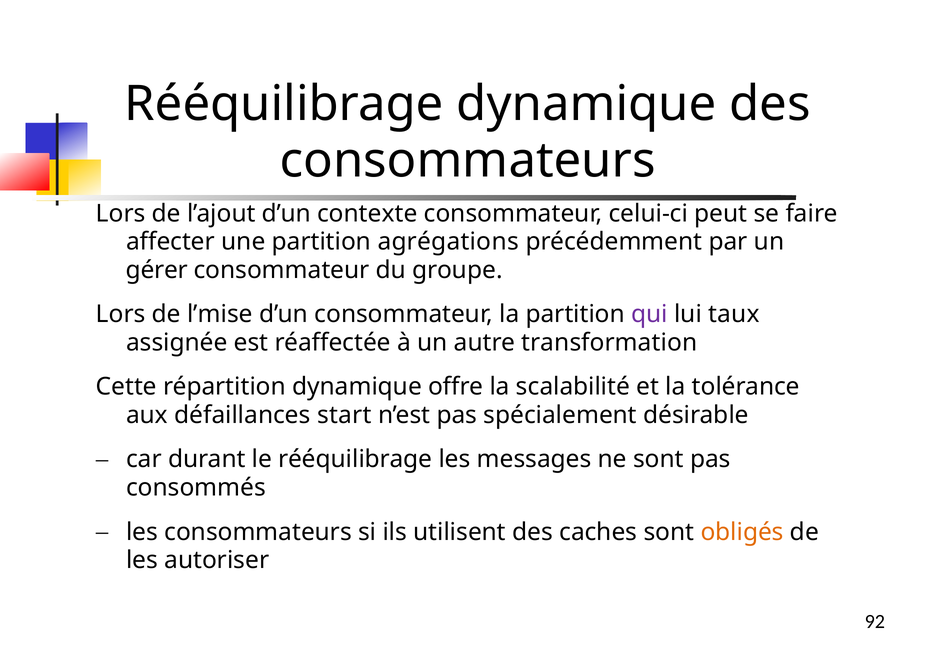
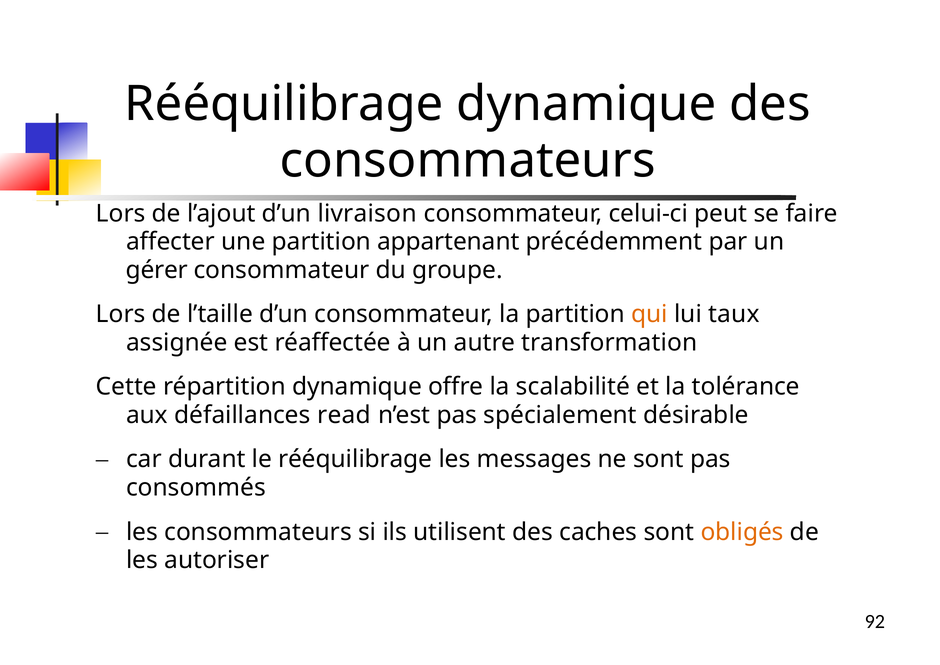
contexte: contexte -> livraison (367, 213)
agrégations: agrégations -> appartenant (448, 242)
l’mise: l’mise -> l’taille (220, 314)
qui colour: purple -> orange (650, 314)
start: start -> read (344, 415)
